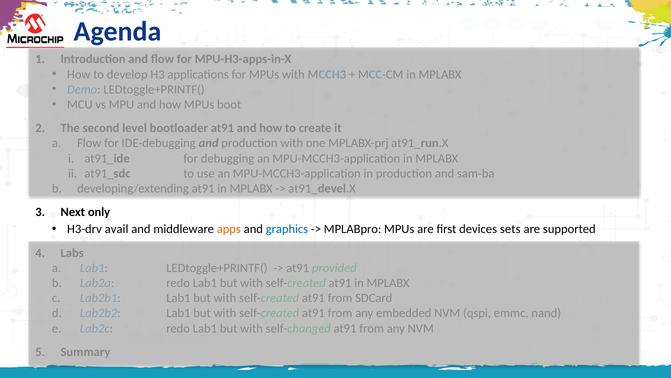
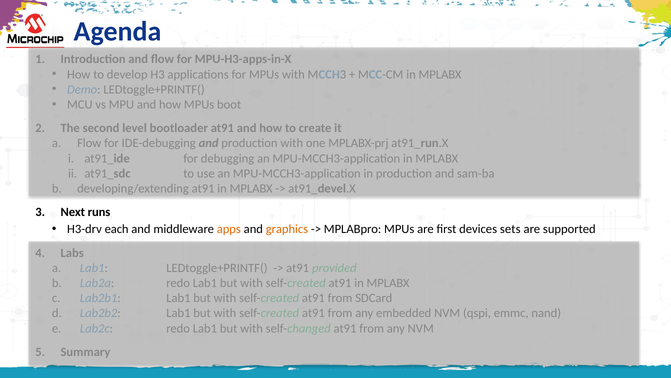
only: only -> runs (99, 212)
avail: avail -> each (117, 229)
graphics colour: blue -> orange (287, 229)
